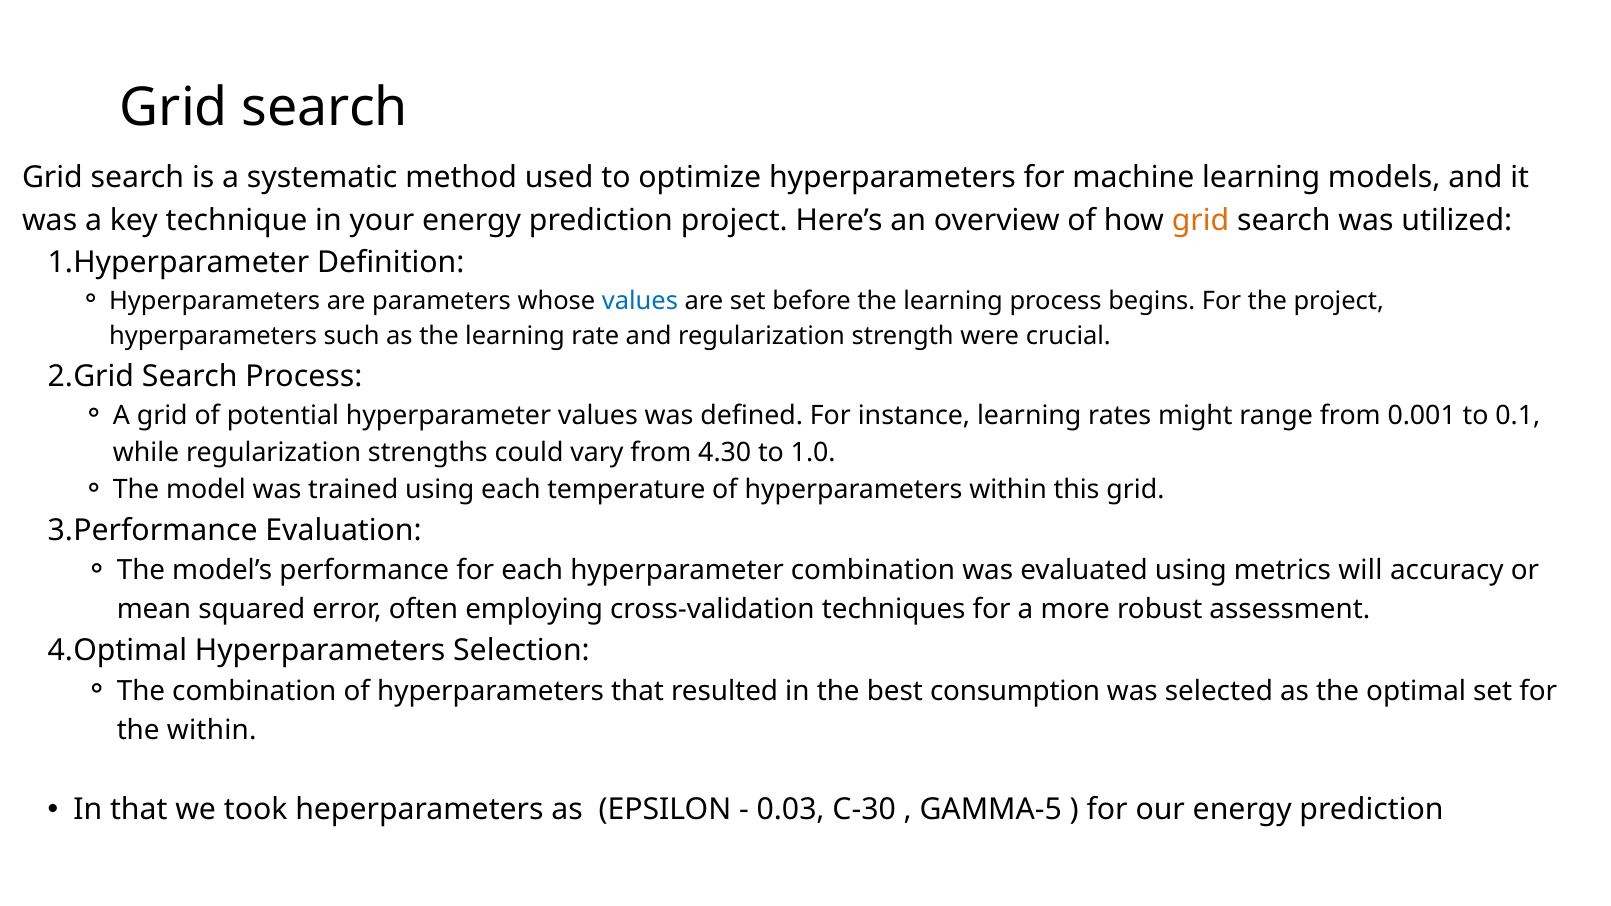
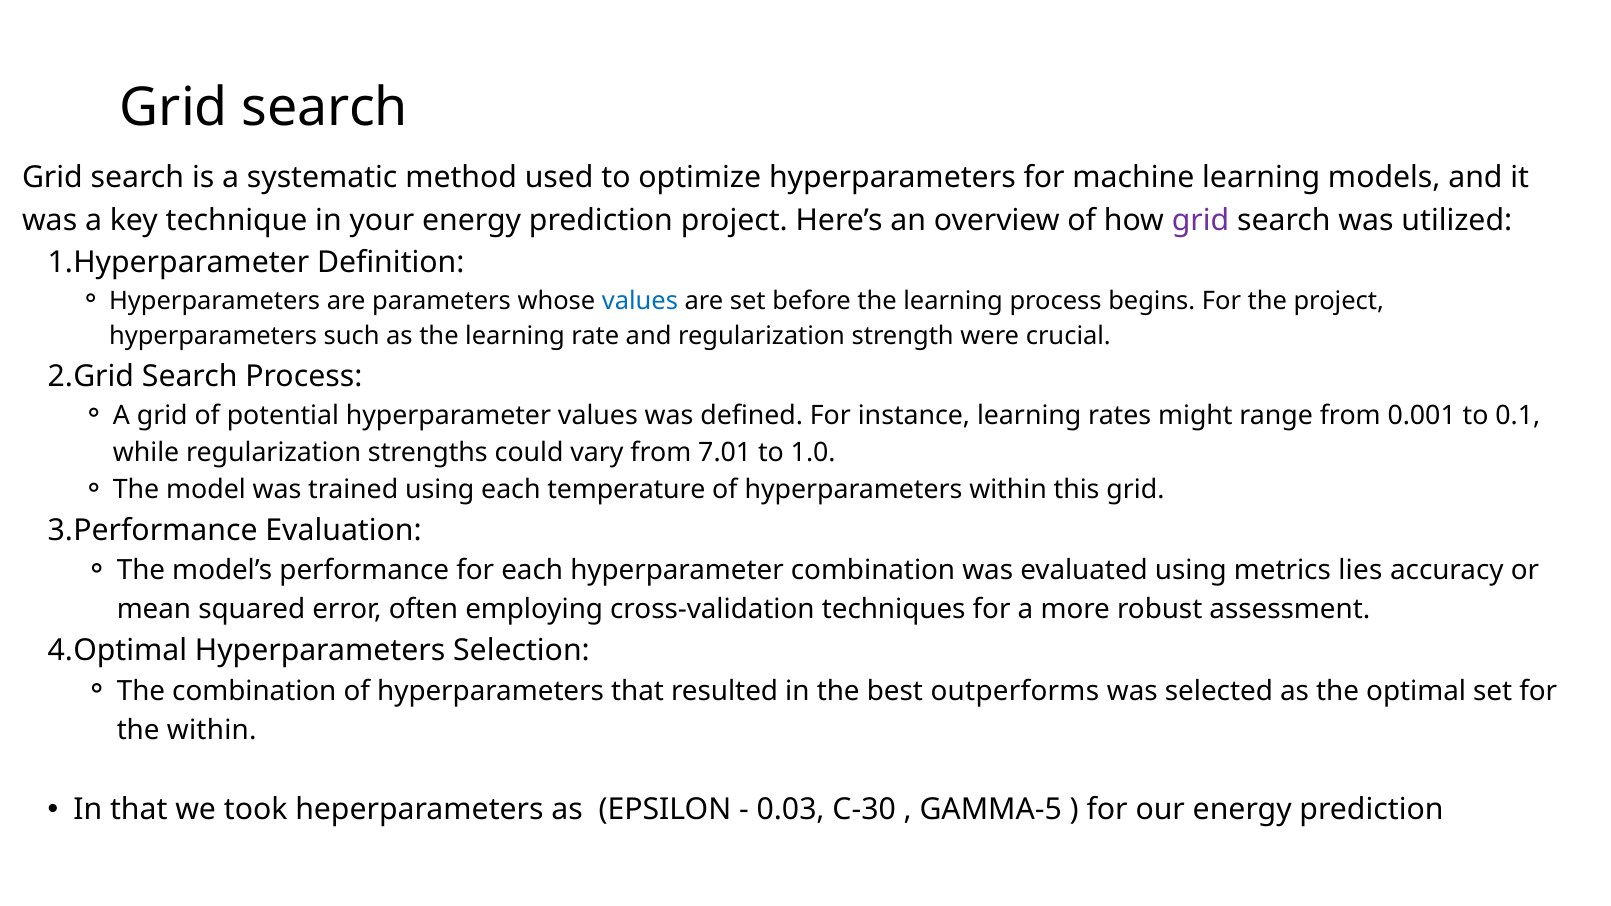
grid colour: orange -> purple (1201, 220)
4.30: 4.30 -> 7.01 (725, 453)
will: will -> lies (1360, 571)
consumption: consumption -> outperforms (1015, 691)
